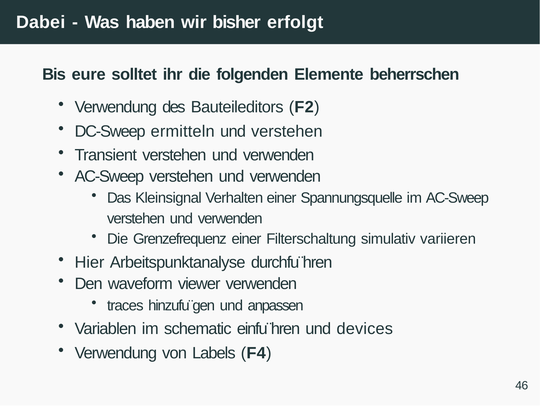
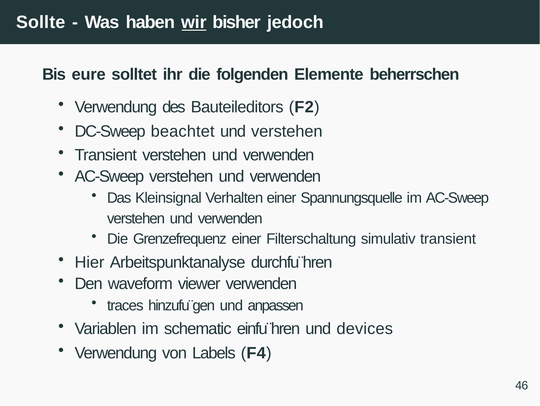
Dabei: Dabei -> Sollte (41, 22)
wir underline: none -> present (194, 22)
erfolgt: erfolgt -> jedoch (295, 22)
ermitteln: ermitteln -> beachtet (183, 131)
simulativ variieren: variieren -> transient (448, 239)
